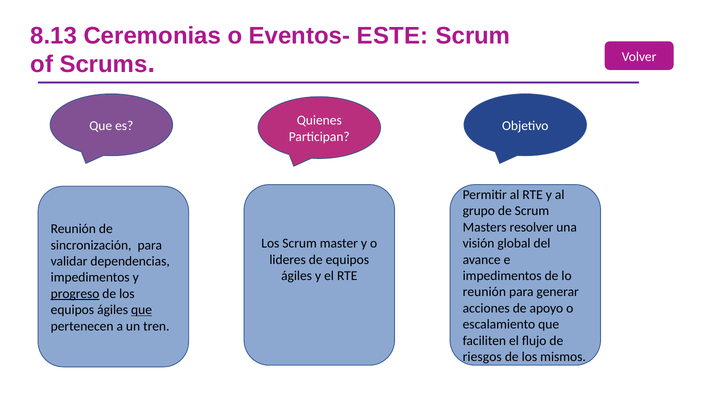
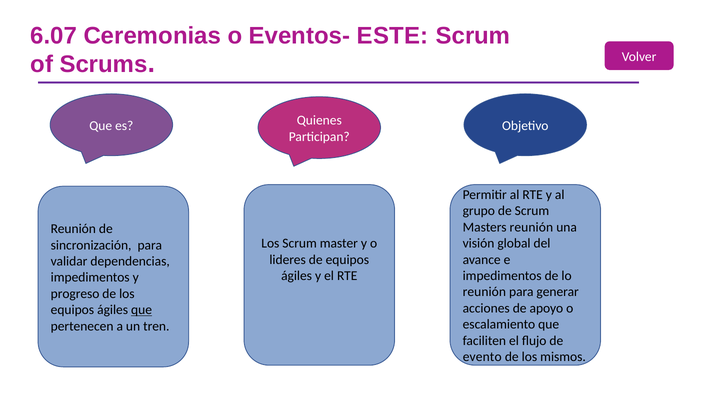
8.13: 8.13 -> 6.07 (54, 36)
Masters resolver: resolver -> reunión (531, 227)
progreso underline: present -> none (75, 293)
riesgos: riesgos -> evento (482, 356)
